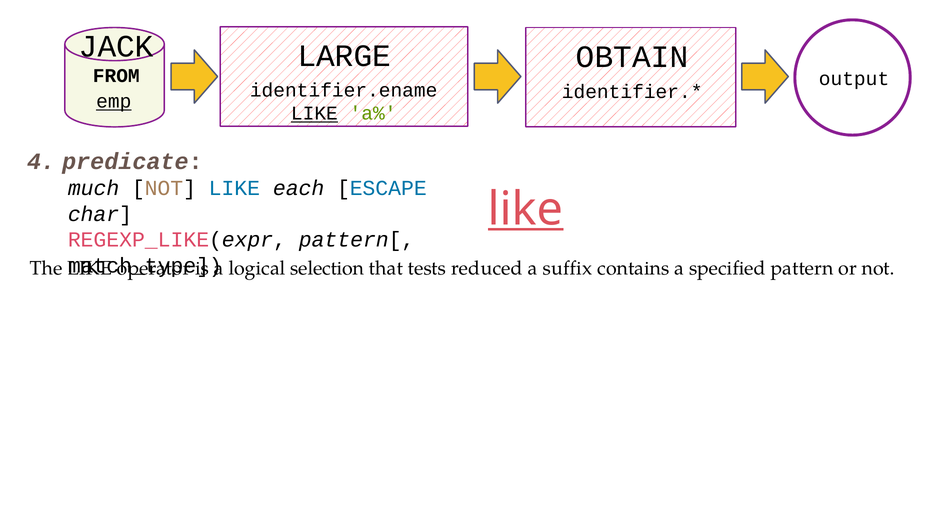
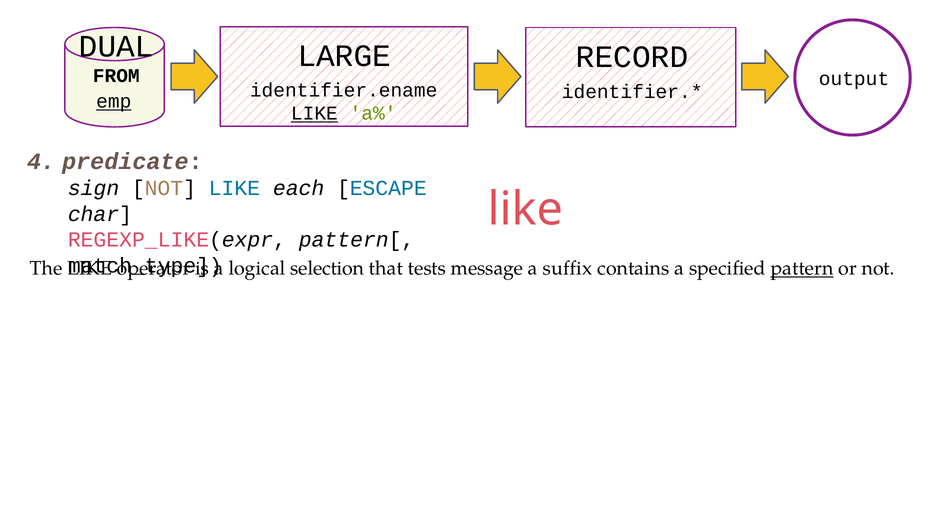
JACK: JACK -> DUAL (116, 46)
OBTAIN: OBTAIN -> RECORD (632, 57)
much: much -> sign (94, 189)
like underline: present -> none (526, 209)
reduced: reduced -> message (487, 269)
pattern underline: none -> present (802, 269)
